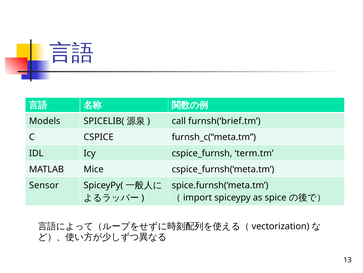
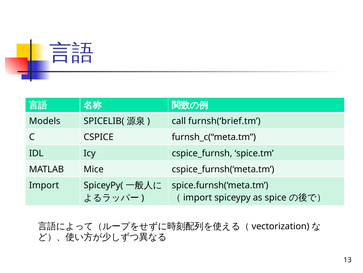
term.tm: term.tm -> spice.tm (254, 153)
Sensor: Sensor -> Import (44, 185)
